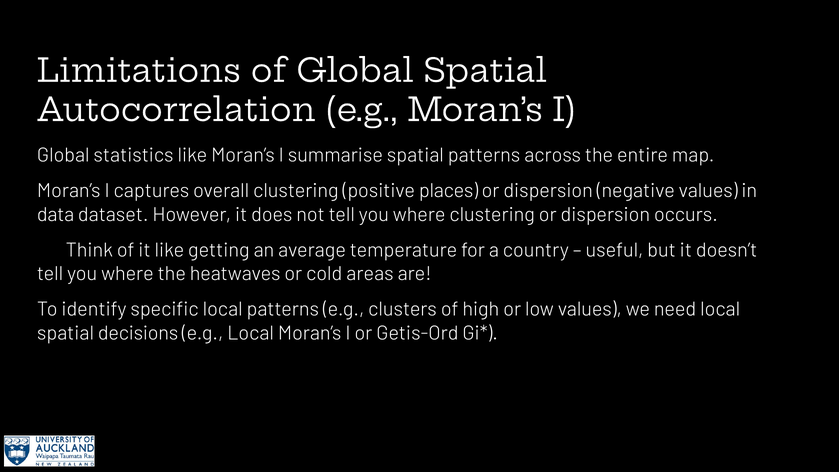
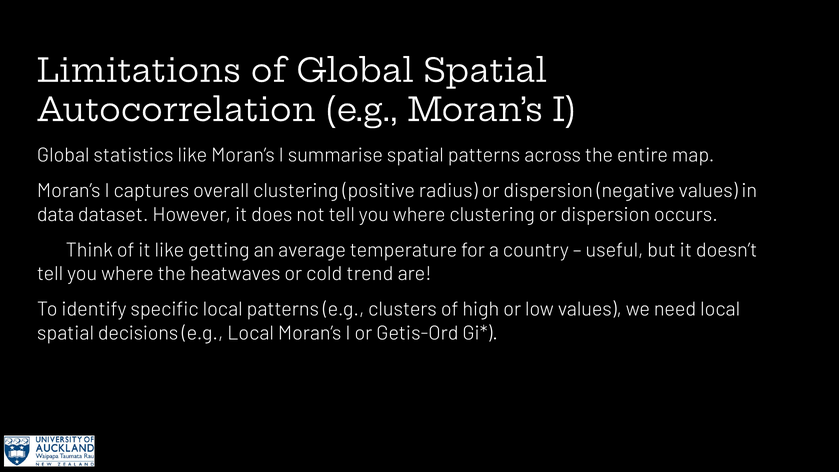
places: places -> radius (448, 191)
areas: areas -> trend (370, 274)
